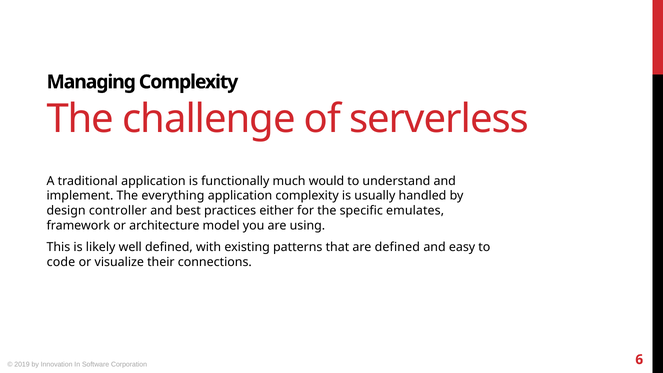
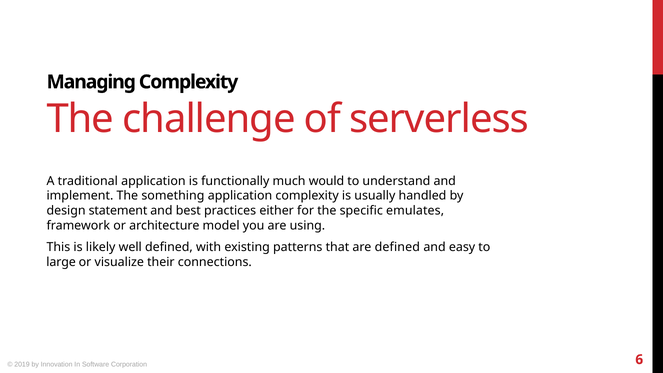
everything: everything -> something (173, 196)
controller: controller -> statement (118, 211)
code: code -> large (61, 262)
